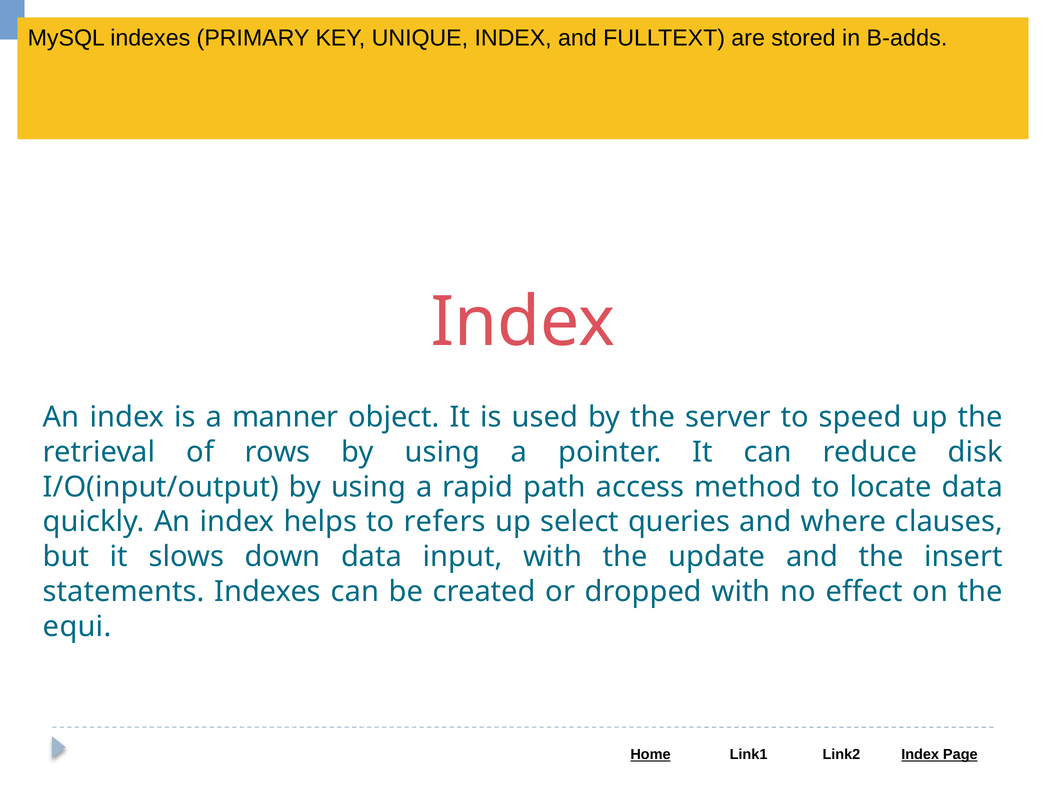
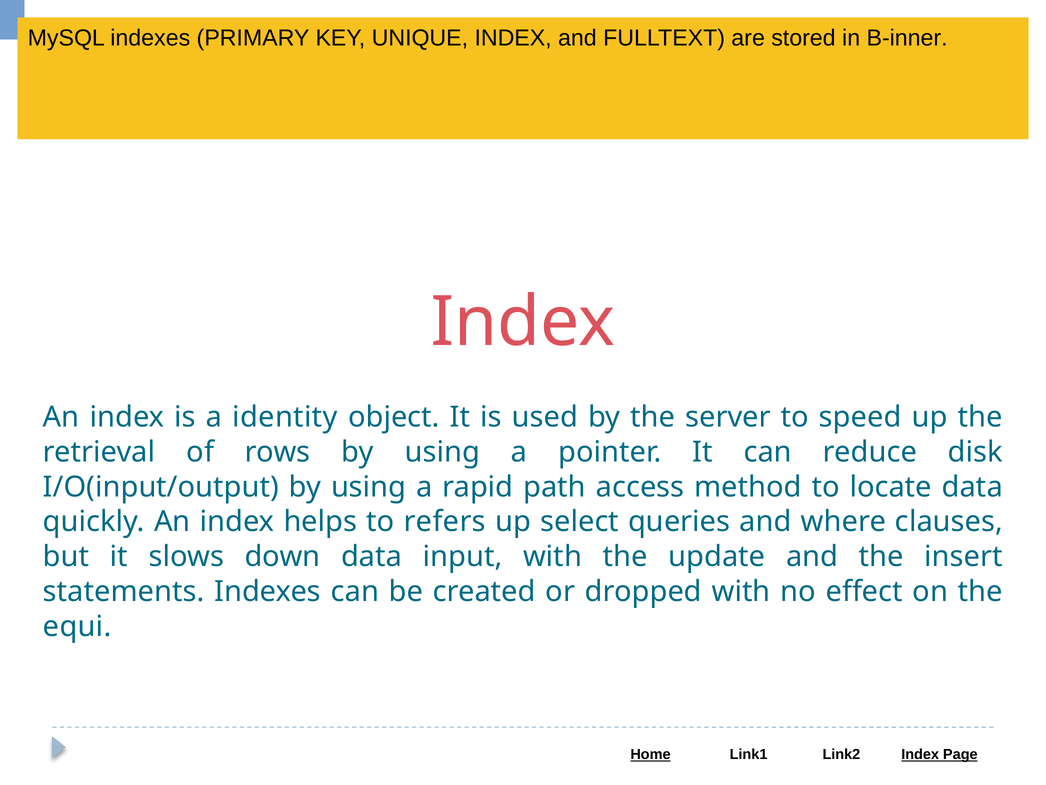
B-adds: B-adds -> B-inner (907, 38)
manner: manner -> identity (285, 417)
